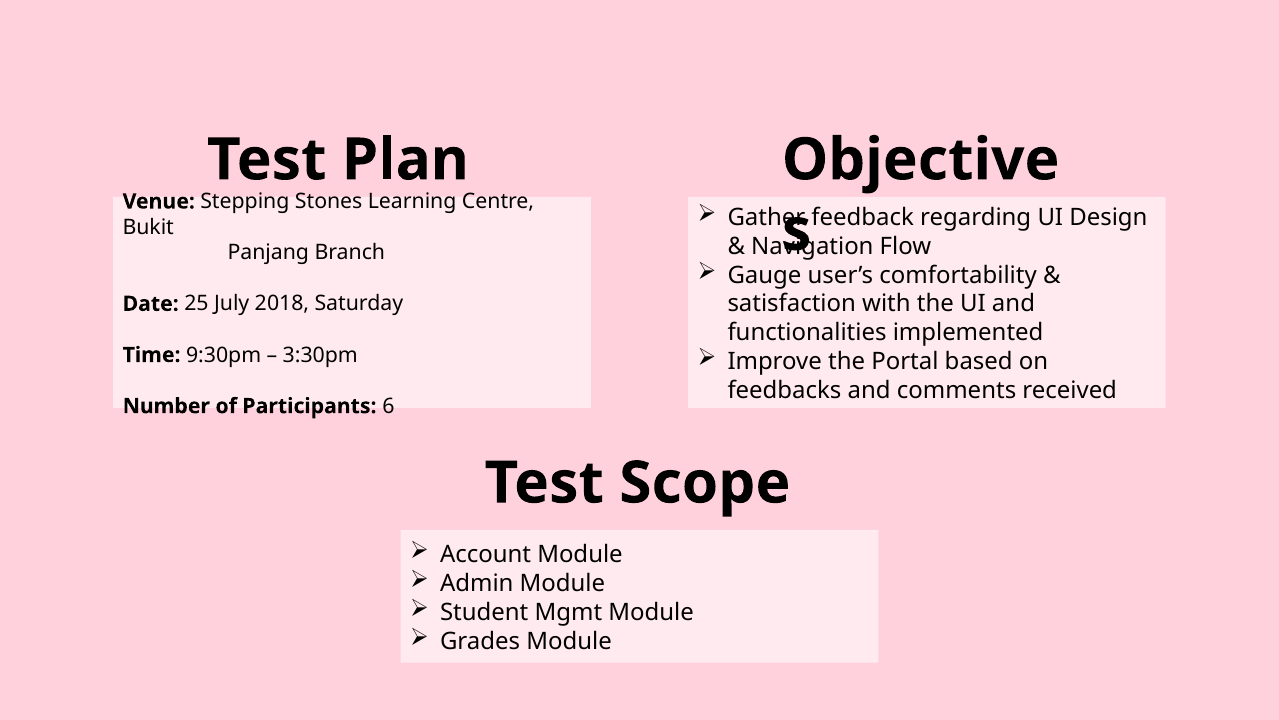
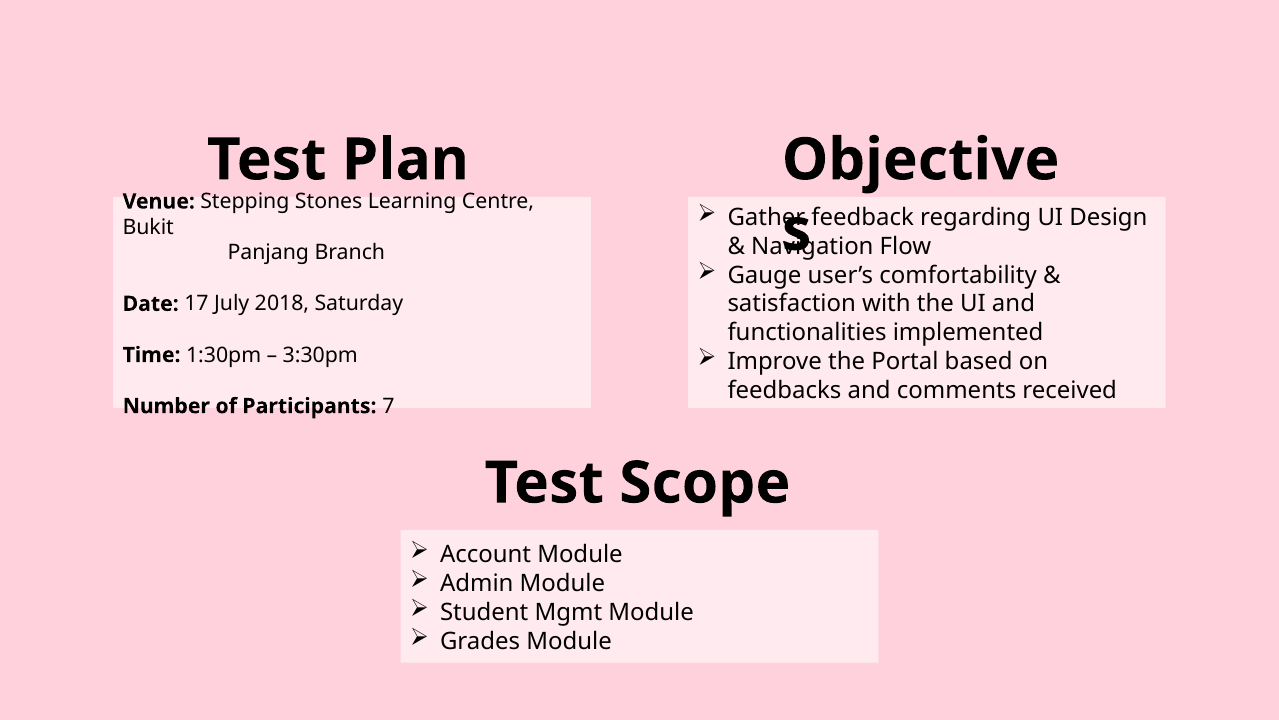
25: 25 -> 17 (197, 304)
9:30pm: 9:30pm -> 1:30pm (224, 355)
6: 6 -> 7 (389, 406)
